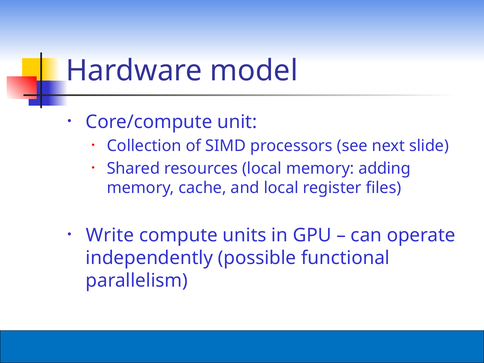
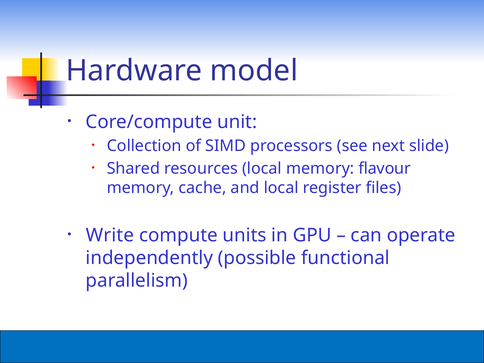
adding: adding -> flavour (385, 168)
